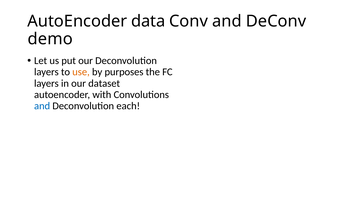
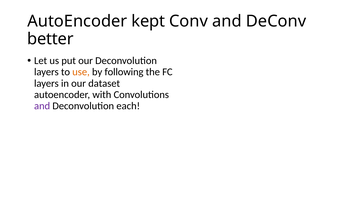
data: data -> kept (148, 21)
demo: demo -> better (50, 39)
purposes: purposes -> following (124, 72)
and colour: blue -> purple (42, 106)
